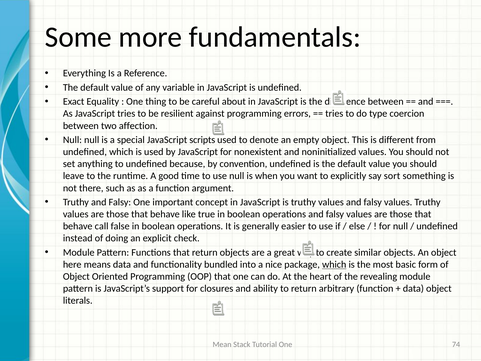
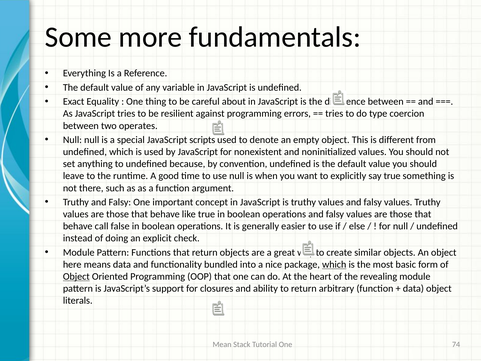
affection: affection -> operates (138, 126)
say sort: sort -> true (392, 176)
Object underline: none -> present (76, 276)
